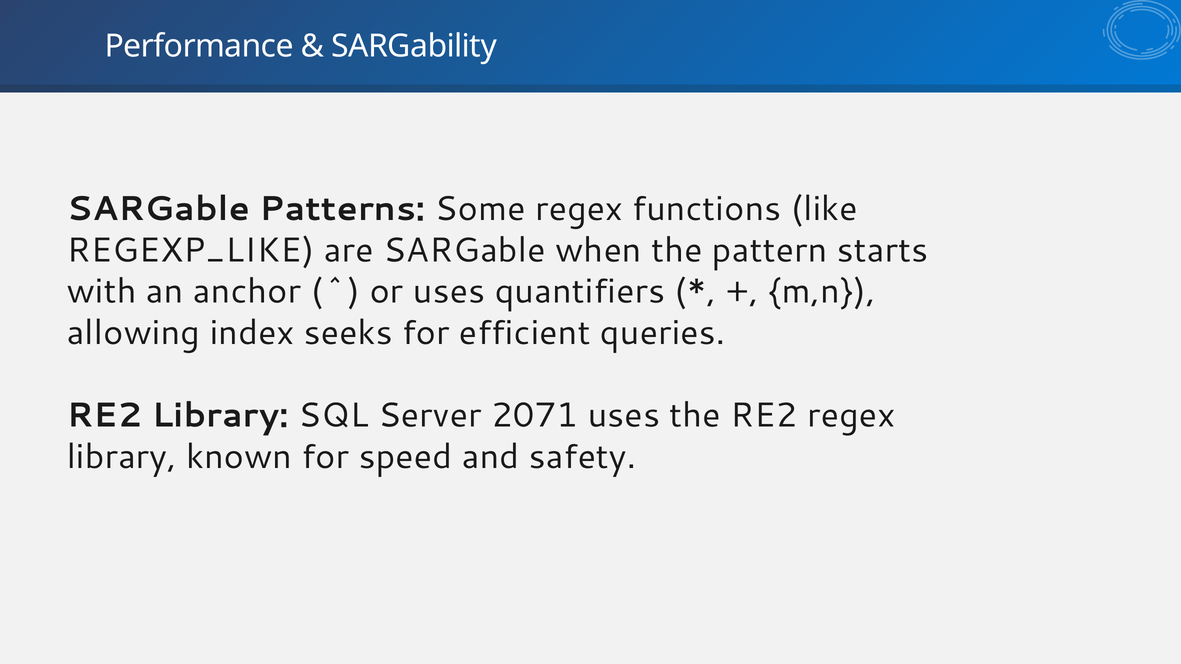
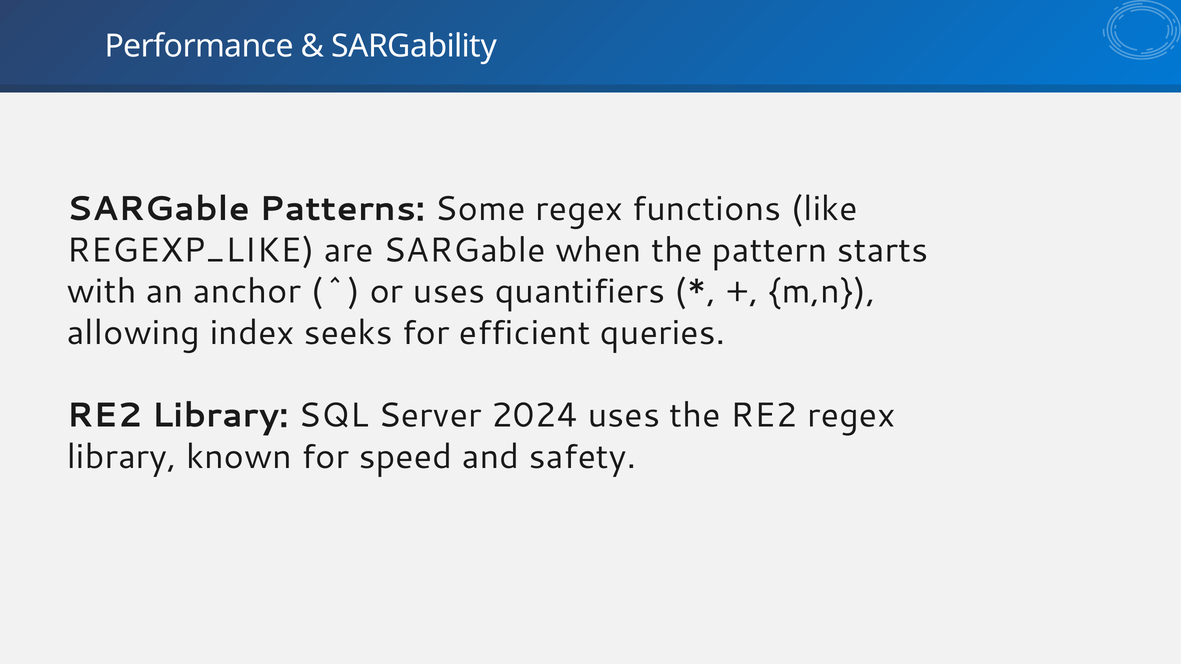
2071: 2071 -> 2024 (535, 416)
